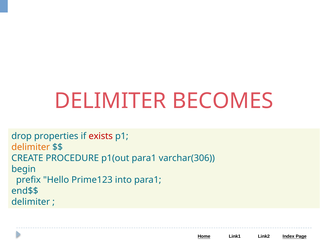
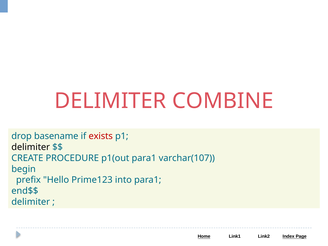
BECOMES: BECOMES -> COMBINE (223, 101)
properties: properties -> basename (56, 136)
delimiter colour: orange -> black (31, 147)
varchar(306: varchar(306 -> varchar(107 (187, 158)
